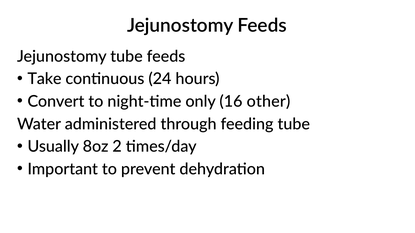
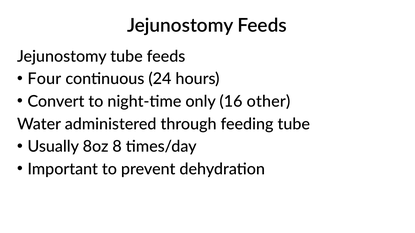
Take: Take -> Four (44, 79)
2: 2 -> 8 (117, 147)
